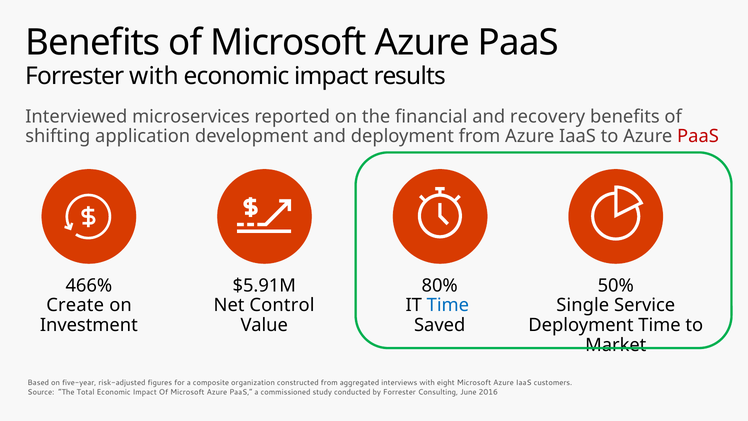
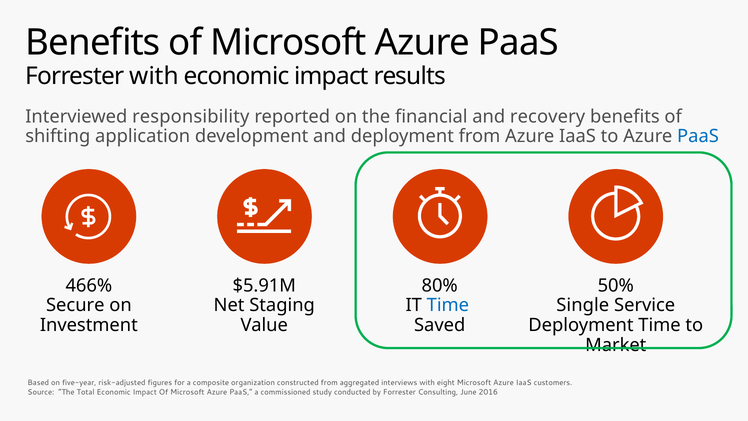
microservices: microservices -> responsibility (191, 117)
PaaS colour: red -> blue (698, 136)
Create: Create -> Secure (75, 305)
Control: Control -> Staging (282, 305)
